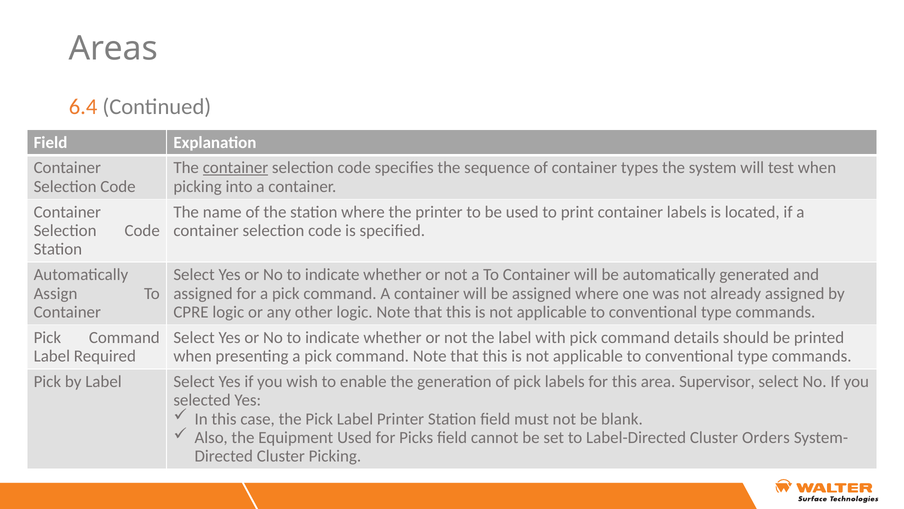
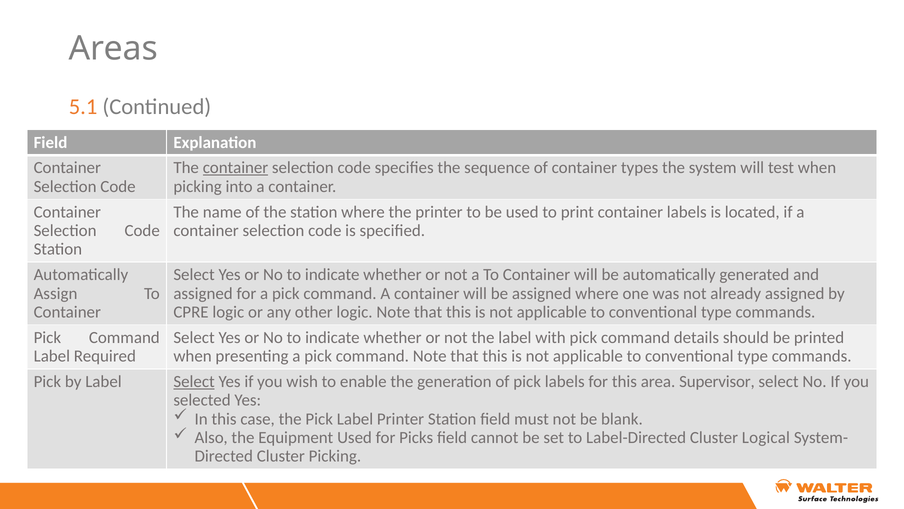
6.4: 6.4 -> 5.1 (83, 107)
Select underline: none -> present (194, 381)
Orders: Orders -> Logical (766, 437)
